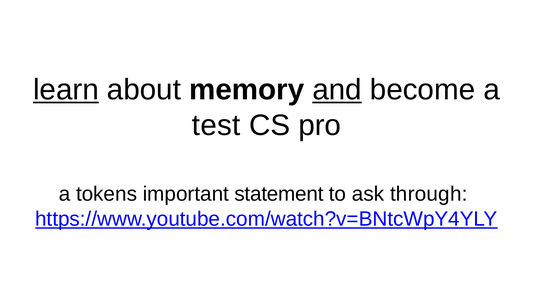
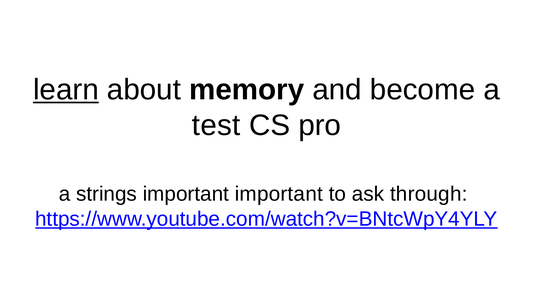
and underline: present -> none (337, 90)
tokens: tokens -> strings (107, 194)
important statement: statement -> important (279, 194)
